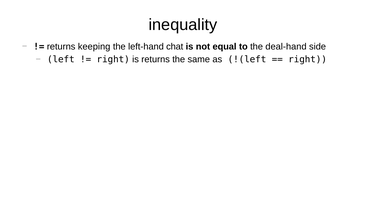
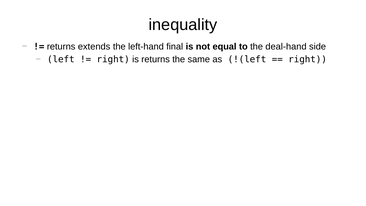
keeping: keeping -> extends (94, 47)
chat: chat -> final (175, 47)
